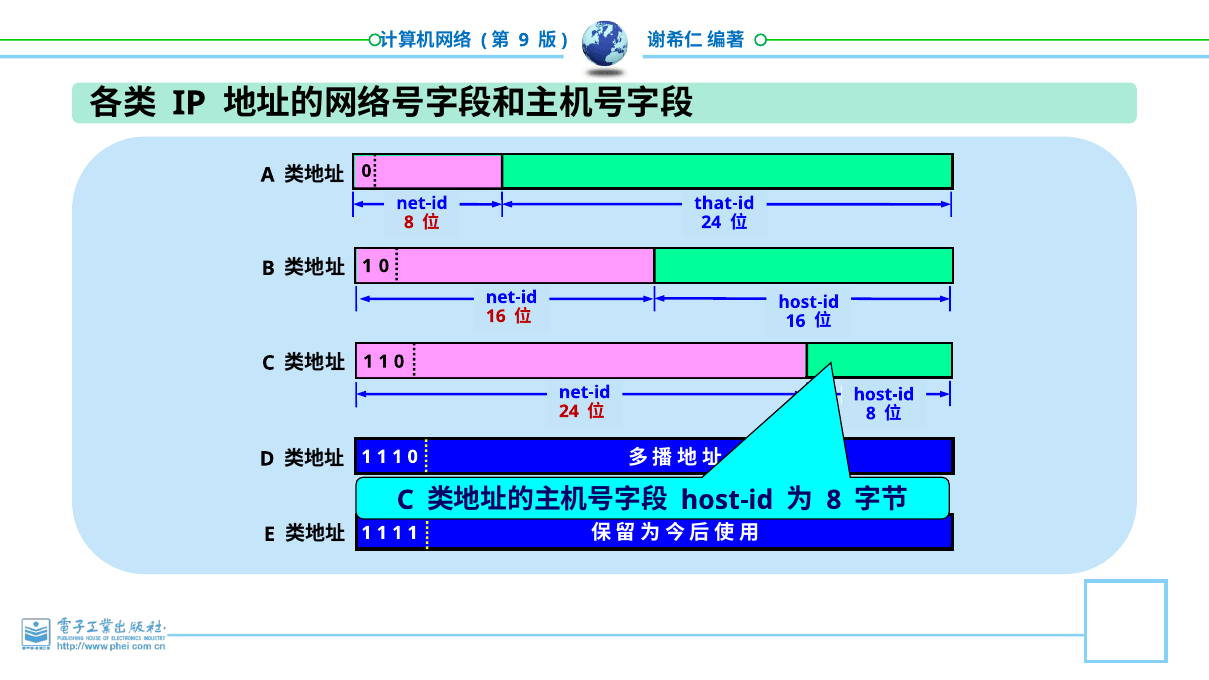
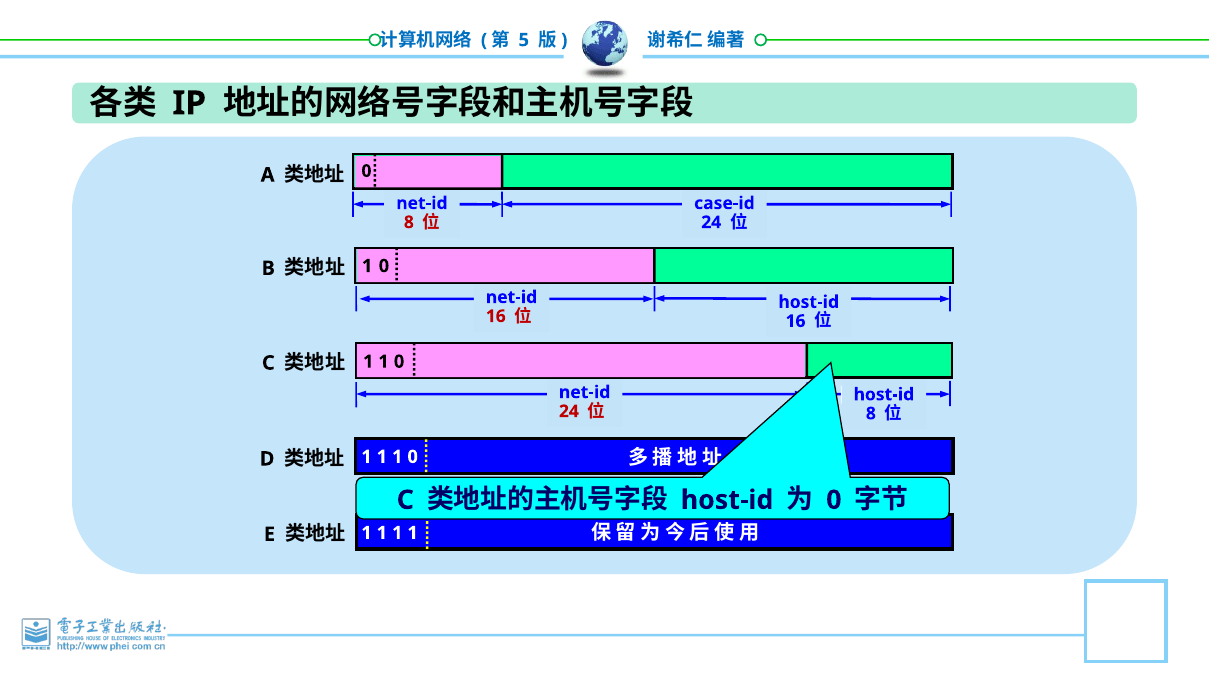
9: 9 -> 5 (524, 40)
that-id: that-id -> case-id (724, 203)
8: 8 -> 0 (834, 500)
